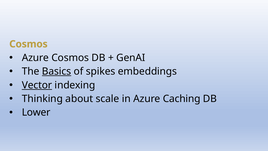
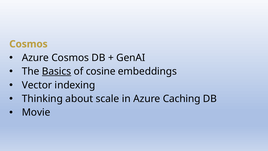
spikes: spikes -> cosine (101, 71)
Vector underline: present -> none (37, 85)
Lower: Lower -> Movie (36, 112)
